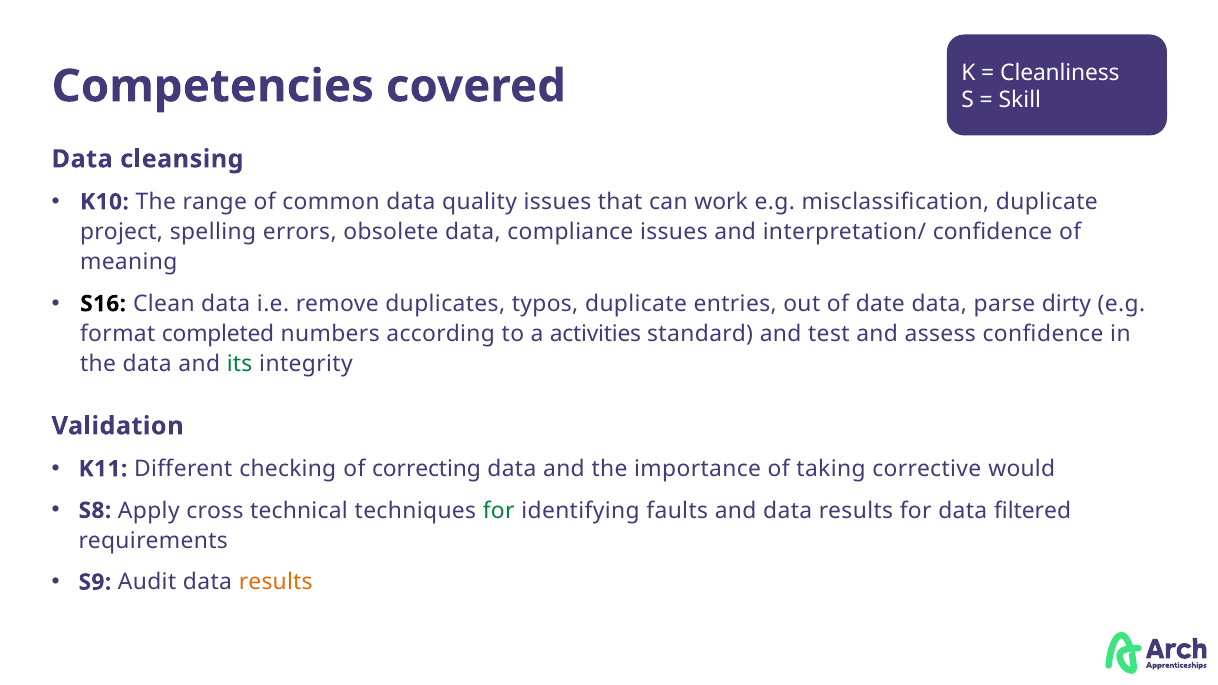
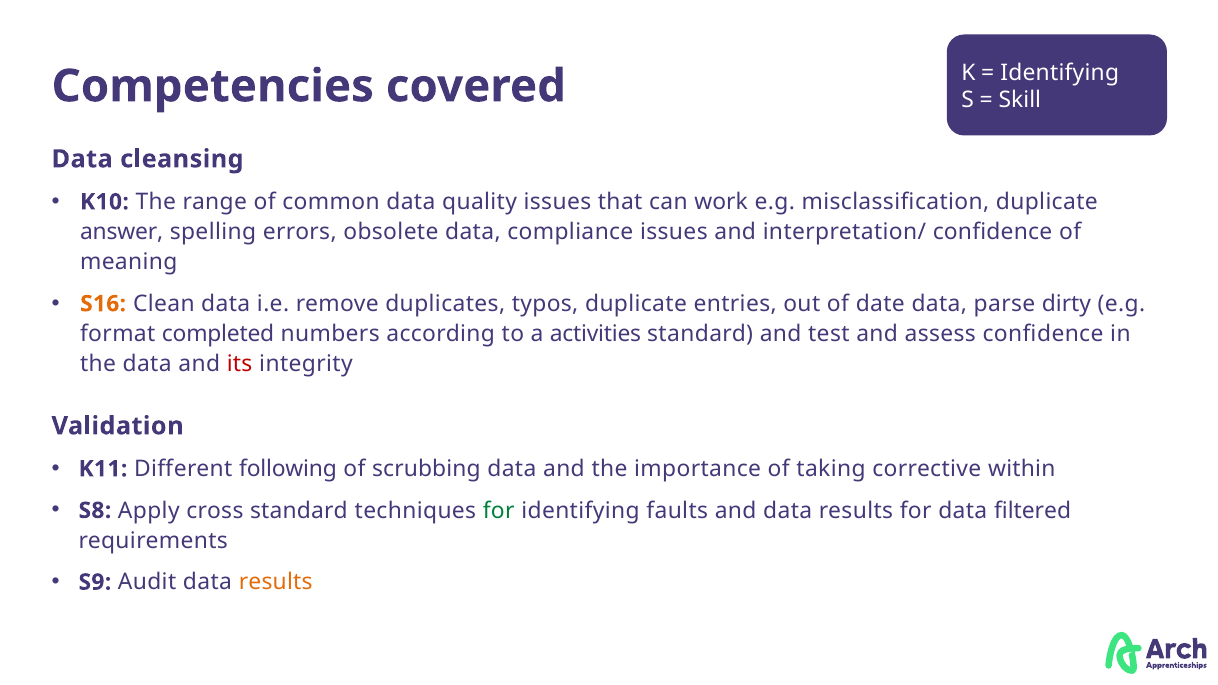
Cleanliness: Cleanliness -> Identifying (1060, 73)
project: project -> answer (122, 232)
S16 colour: black -> orange (103, 304)
its colour: green -> red (240, 364)
checking: checking -> following (288, 469)
correcting: correcting -> scrubbing (426, 469)
would: would -> within (1022, 469)
cross technical: technical -> standard (299, 511)
